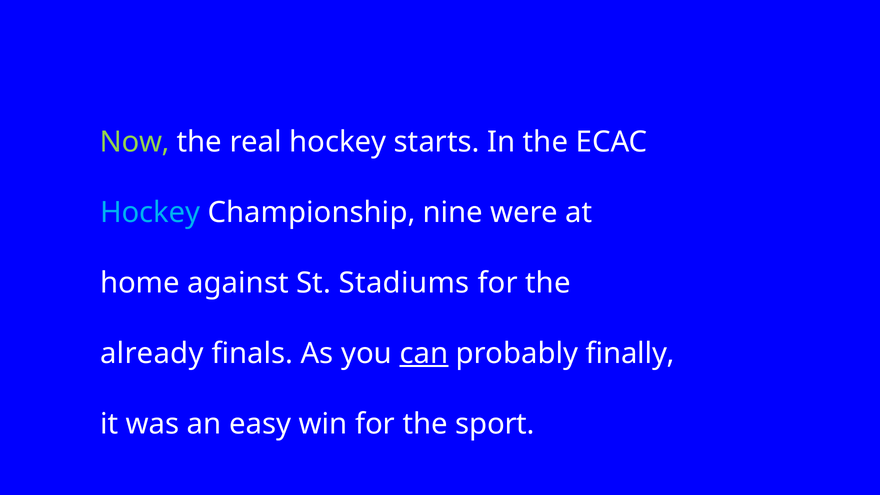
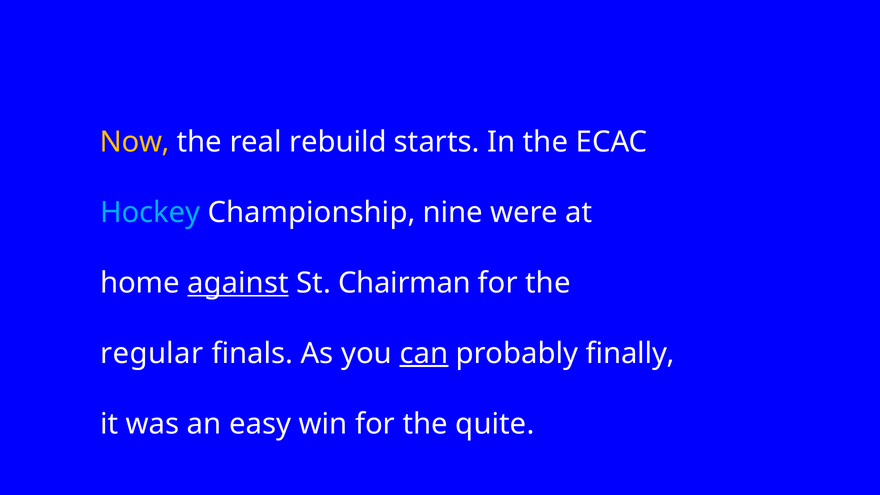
Now colour: light green -> yellow (135, 142)
real hockey: hockey -> rebuild (338, 142)
against underline: none -> present (238, 283)
Stadiums: Stadiums -> Chairman (404, 283)
already: already -> regular (152, 353)
sport: sport -> quite (495, 424)
